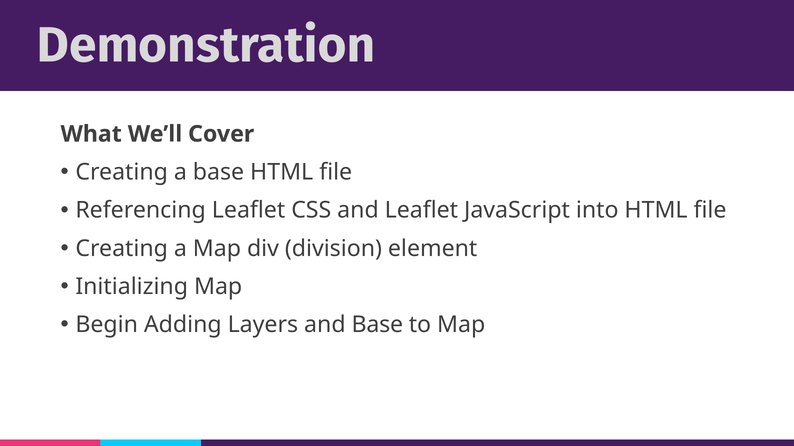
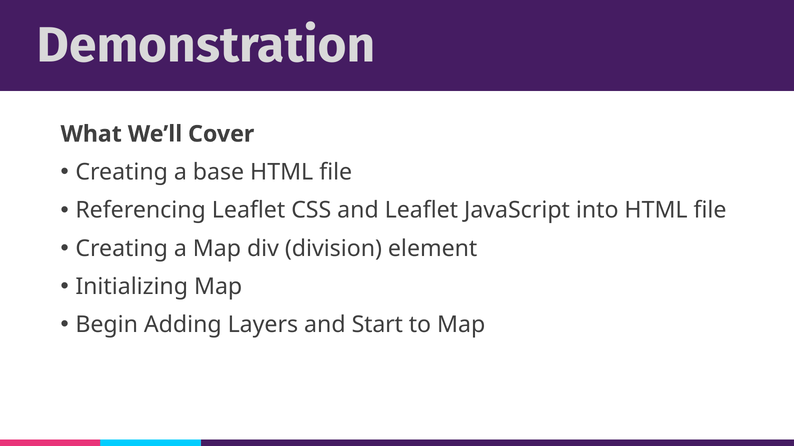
and Base: Base -> Start (377, 325)
